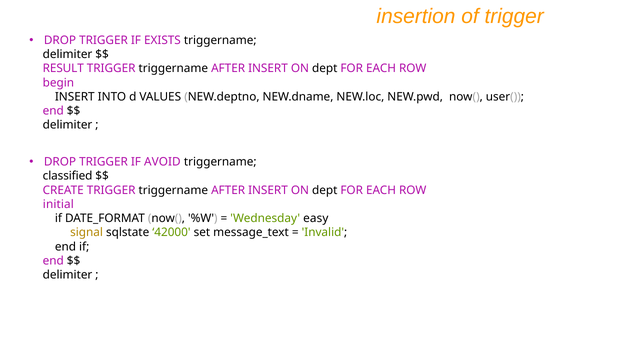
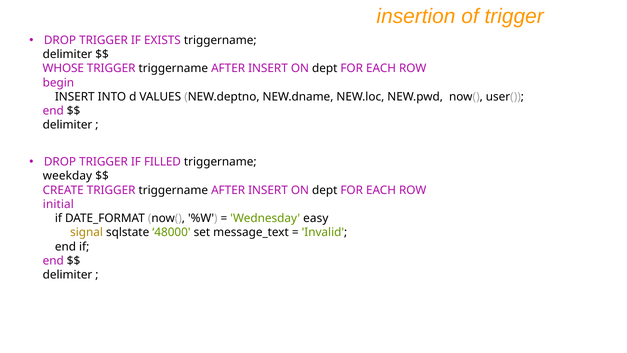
RESULT: RESULT -> WHOSE (63, 68)
AVOID: AVOID -> FILLED (162, 162)
classified: classified -> weekday (67, 176)
42000: 42000 -> 48000 (171, 232)
